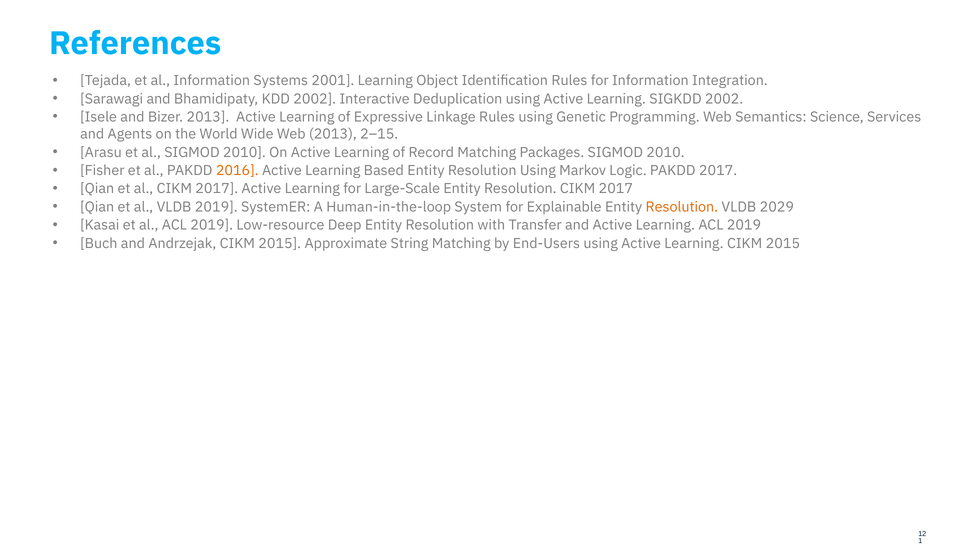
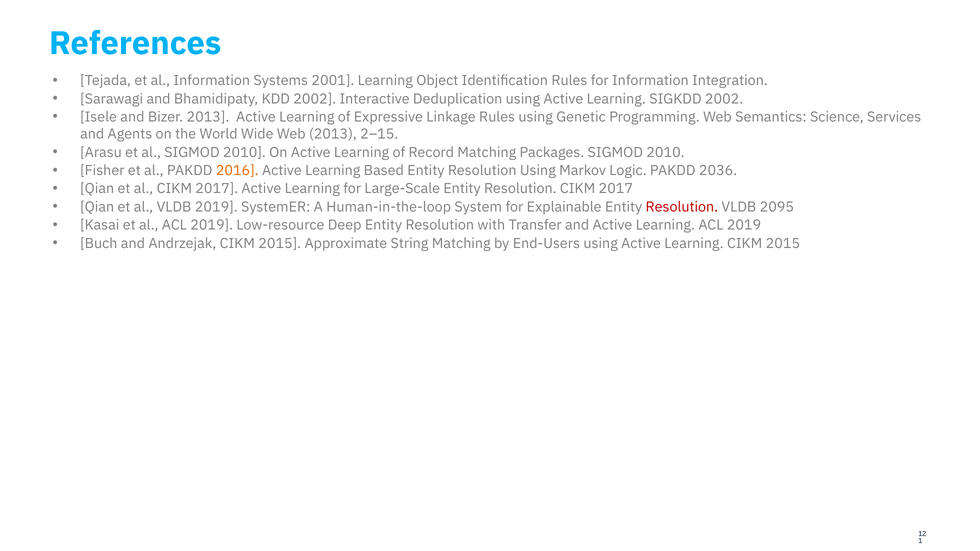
PAKDD 2017: 2017 -> 2036 (718, 171)
Resolution colour: orange -> red (682, 207)
2029: 2029 -> 2095 (777, 207)
